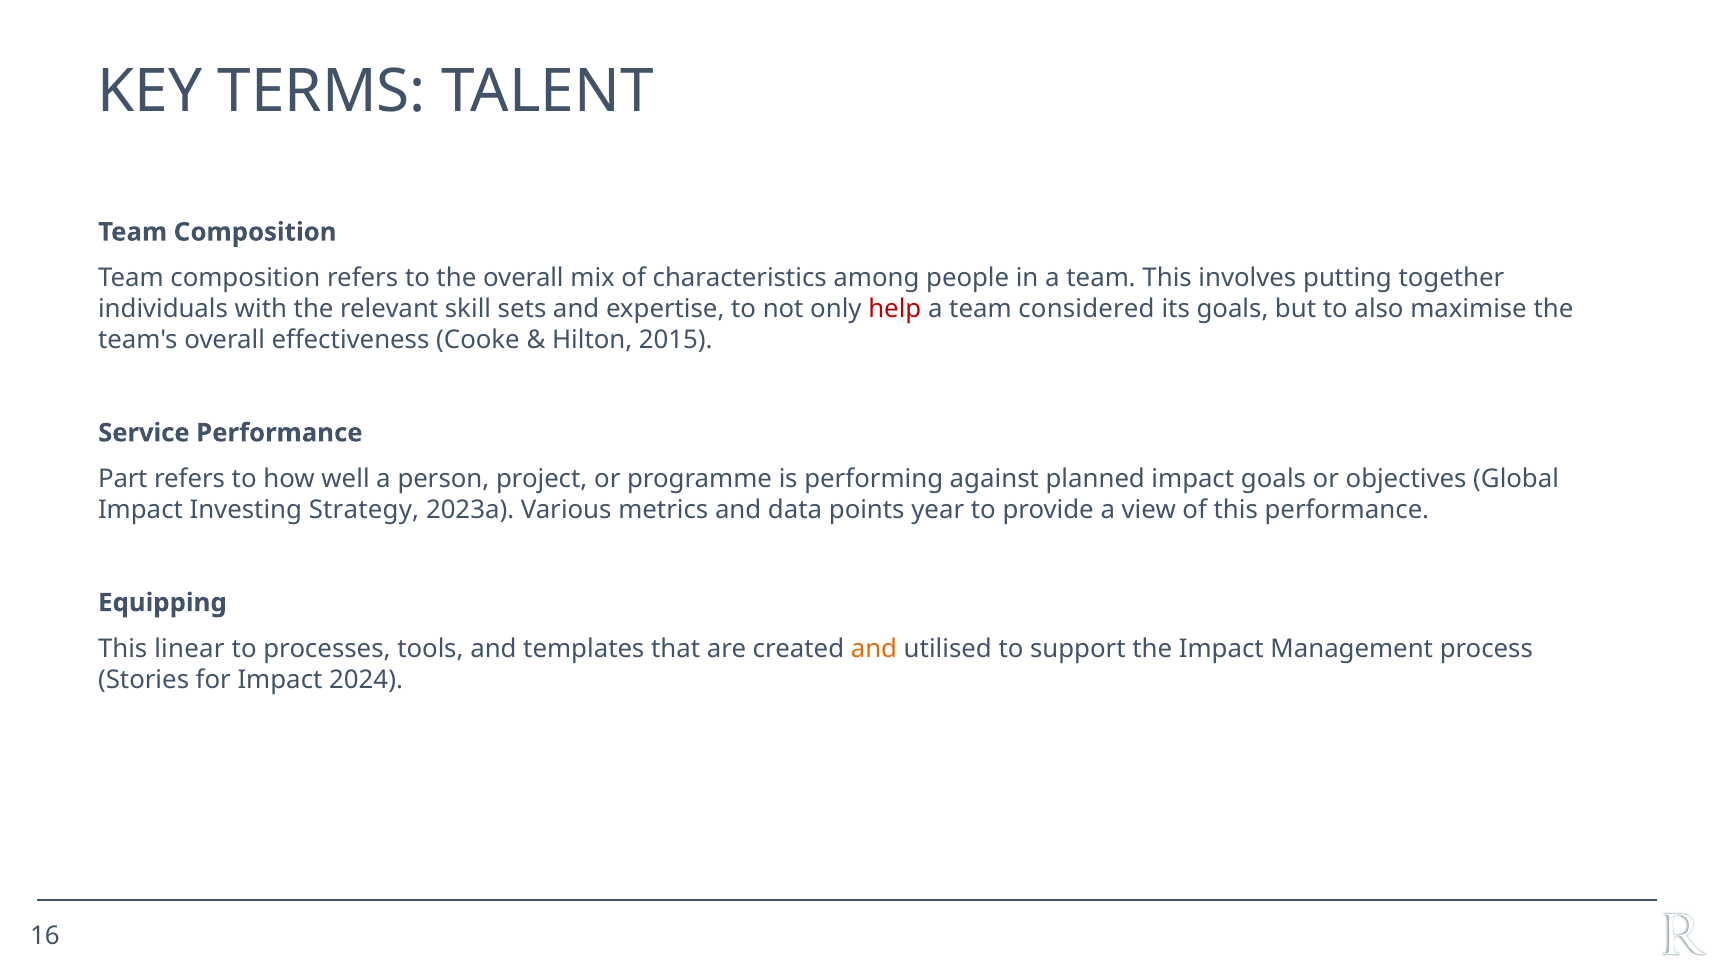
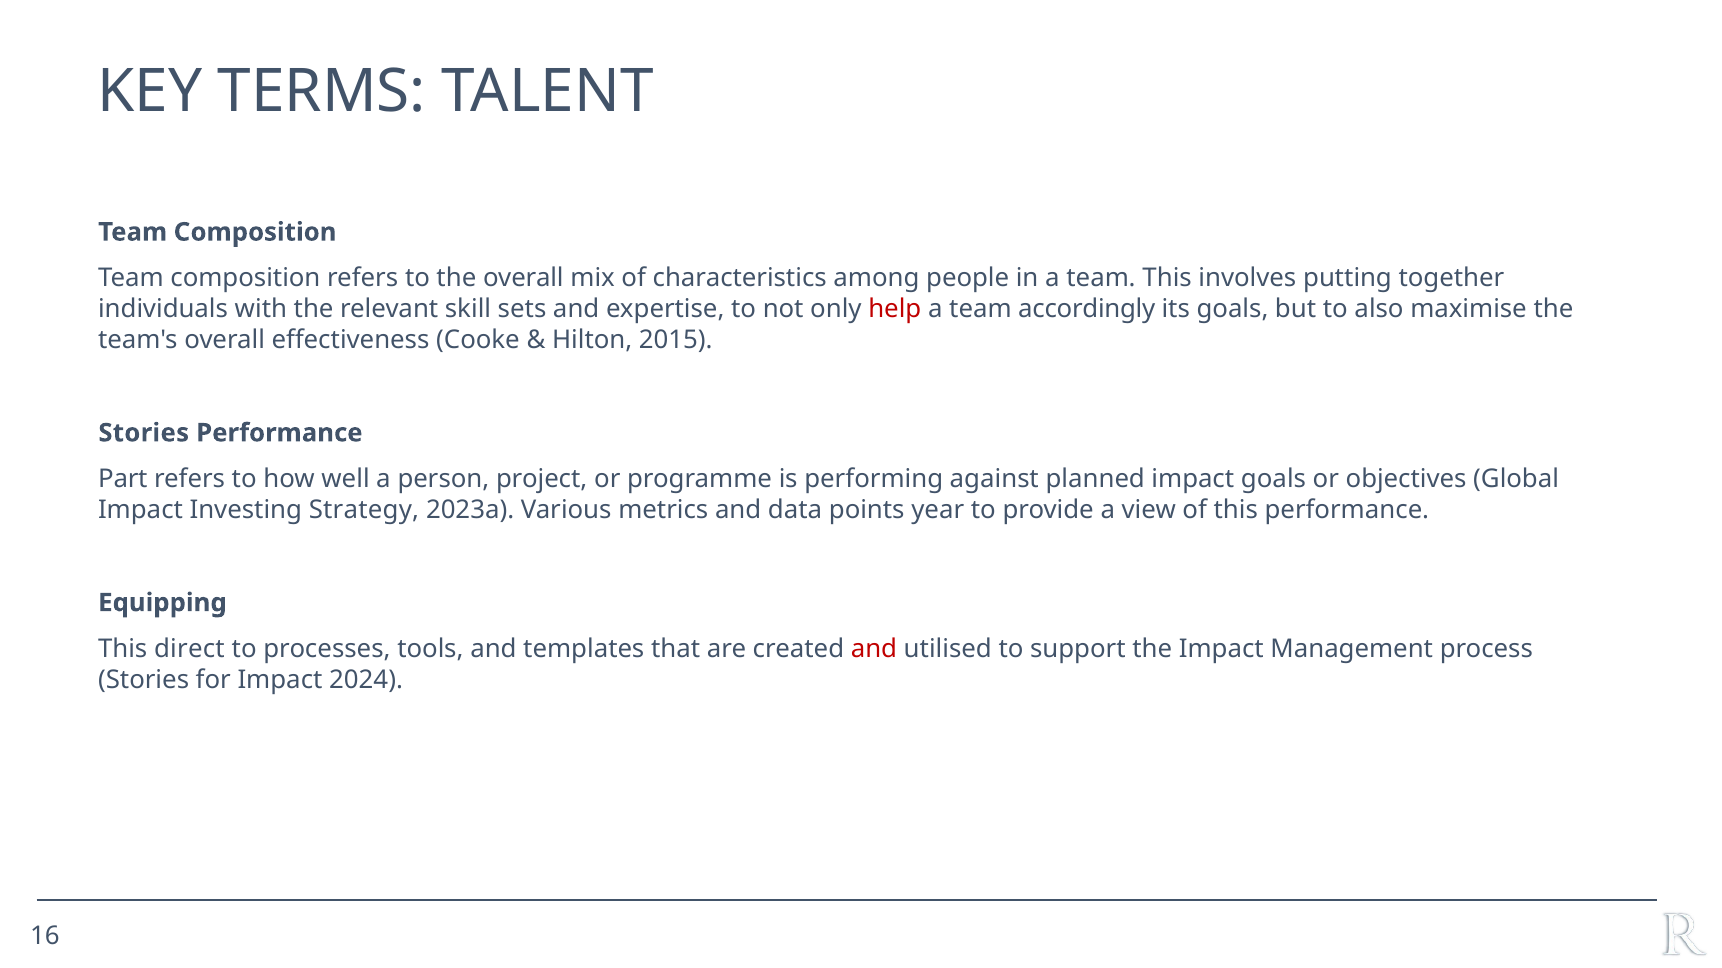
considered: considered -> accordingly (1087, 310)
Service: Service -> Stories (144, 433)
linear: linear -> direct (189, 649)
and colour: orange -> red (874, 649)
